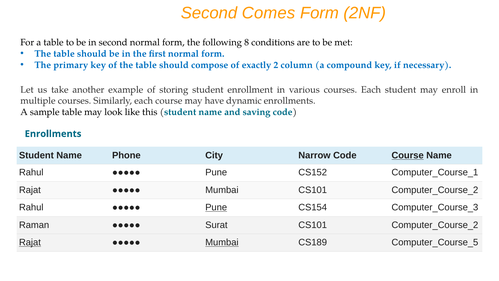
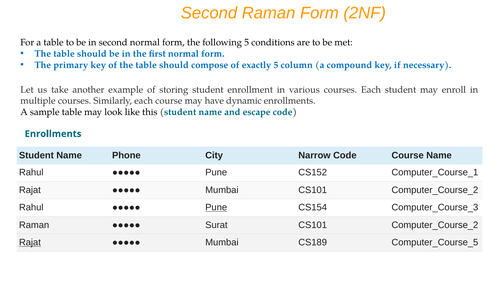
Second Comes: Comes -> Raman (269, 13)
following 8: 8 -> 5 (247, 42)
exactly 2: 2 -> 5 (276, 65)
saving: saving -> escape (257, 112)
Course underline: present -> none (408, 155)
Mumbai underline: present -> none (222, 242)
